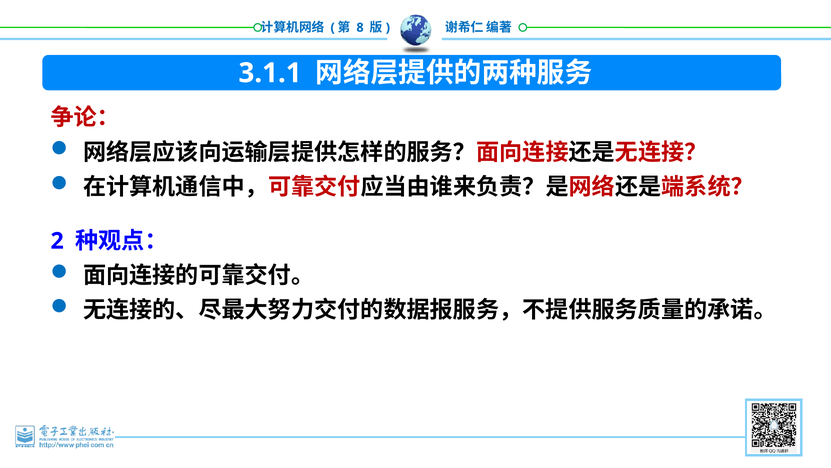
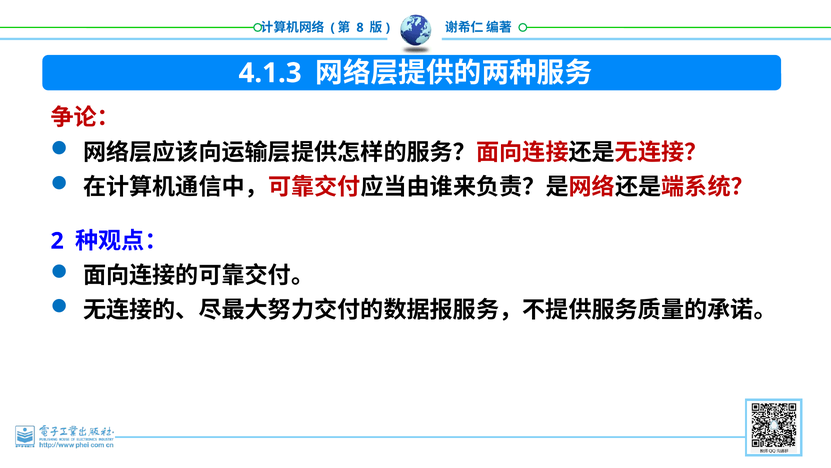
3.1.1: 3.1.1 -> 4.1.3 (270, 73)
